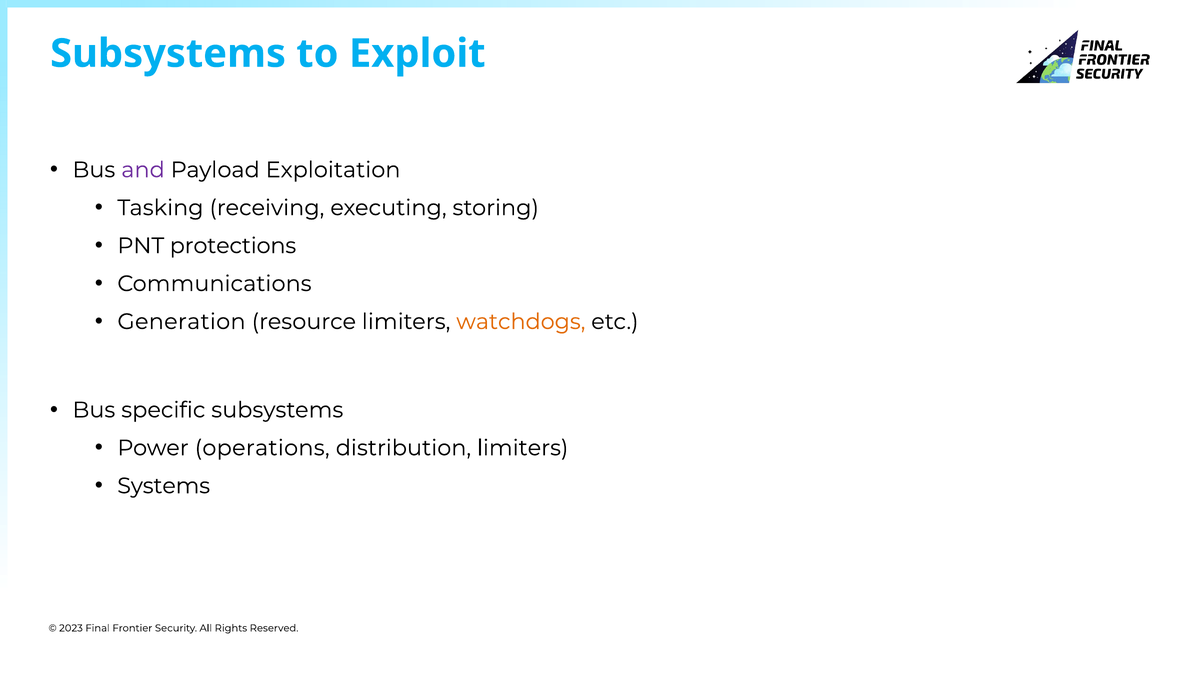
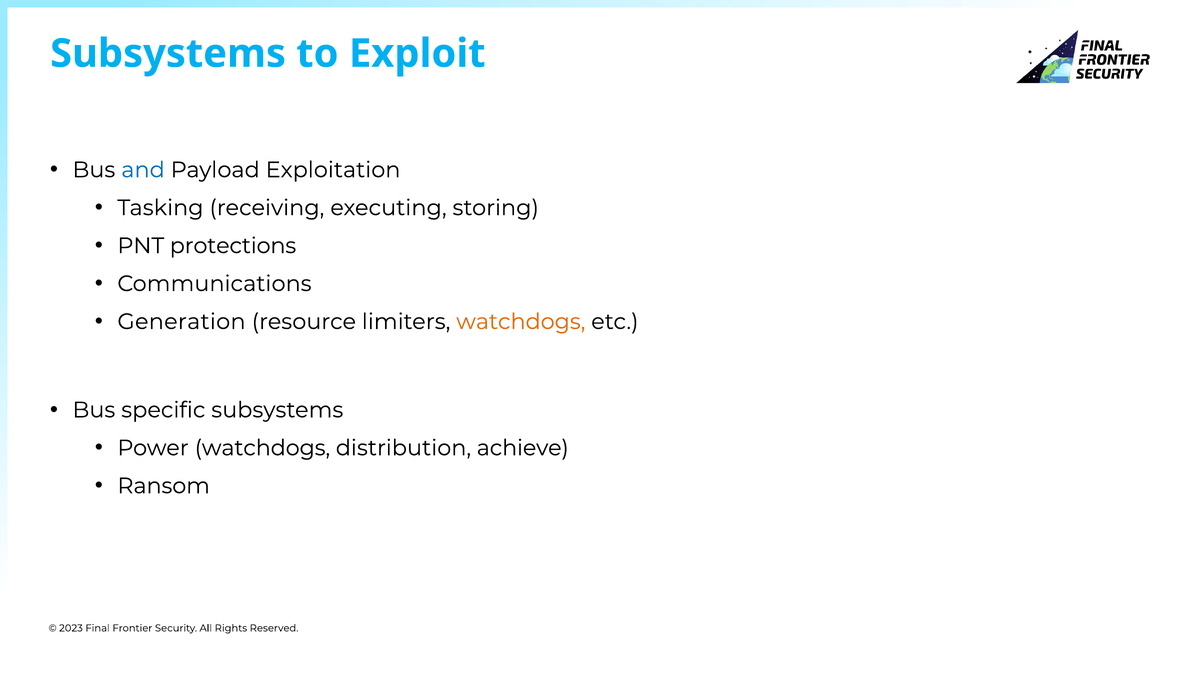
and colour: purple -> blue (143, 170)
Power operations: operations -> watchdogs (262, 448)
distribution limiters: limiters -> achieve (523, 448)
Systems: Systems -> Ransom (164, 486)
